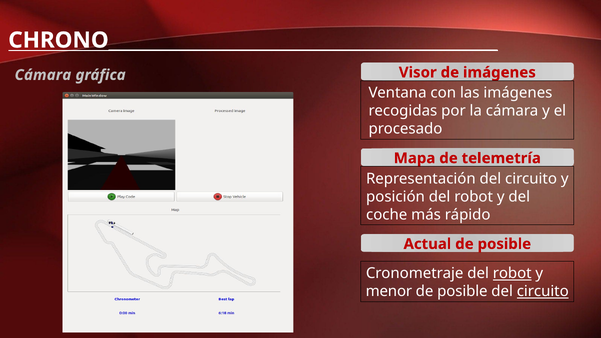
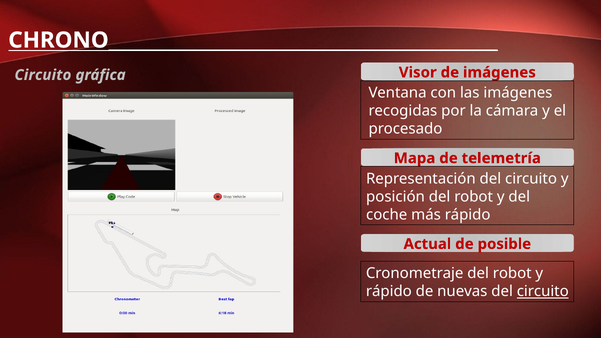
Cámara: Cámara -> Circuito (43, 75)
robot underline: present -> none (512, 274)
menor: menor -> rápido (389, 292)
posible: posible -> nuevas (462, 292)
